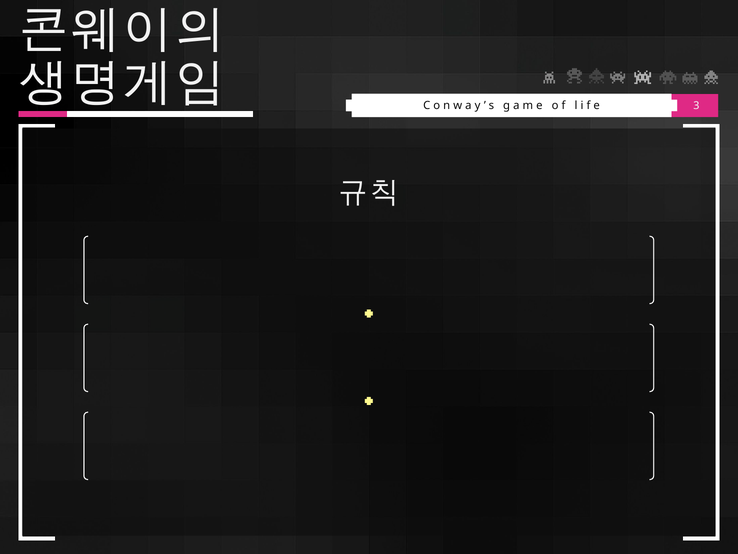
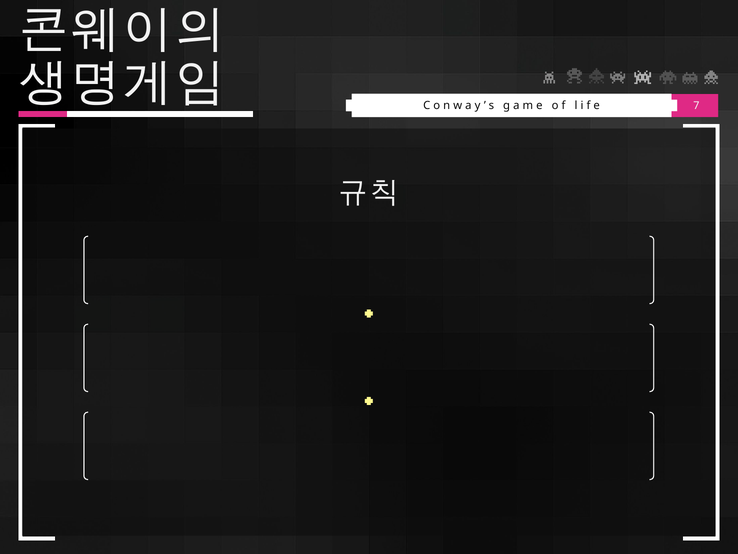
3: 3 -> 7 (696, 105)
